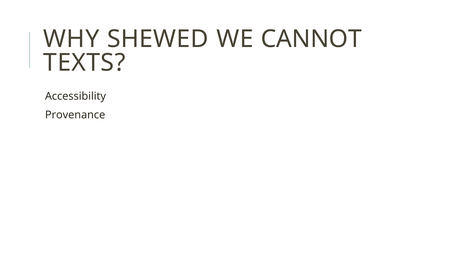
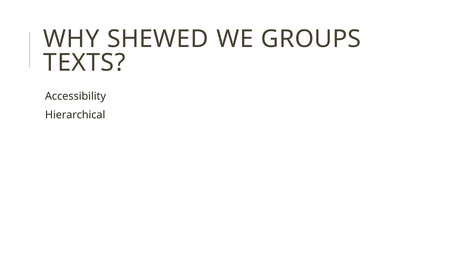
CANNOT: CANNOT -> GROUPS (311, 39)
Provenance: Provenance -> Hierarchical (75, 115)
